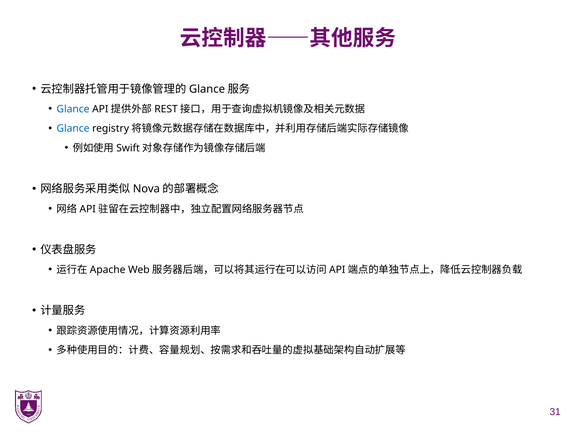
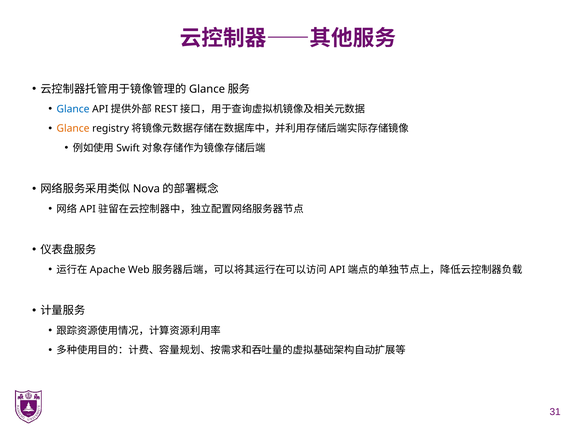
Glance colour: blue -> orange (73, 129)
